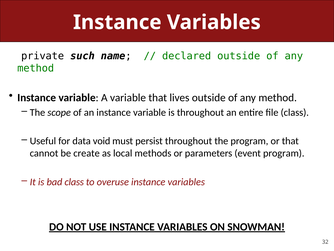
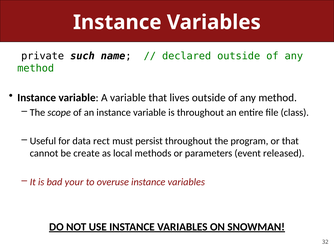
void: void -> rect (101, 141)
event program: program -> released (284, 153)
bad class: class -> your (74, 182)
